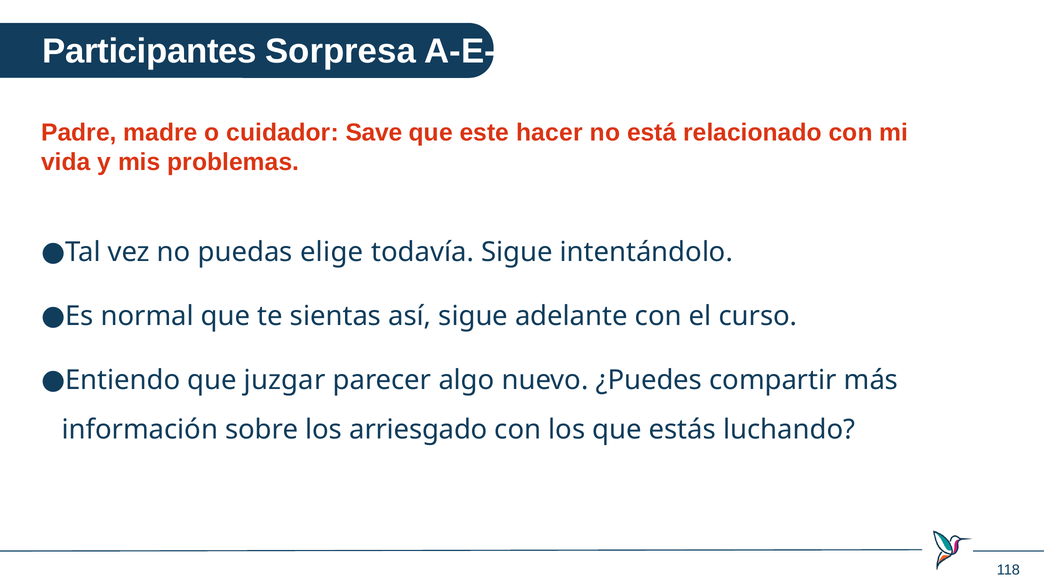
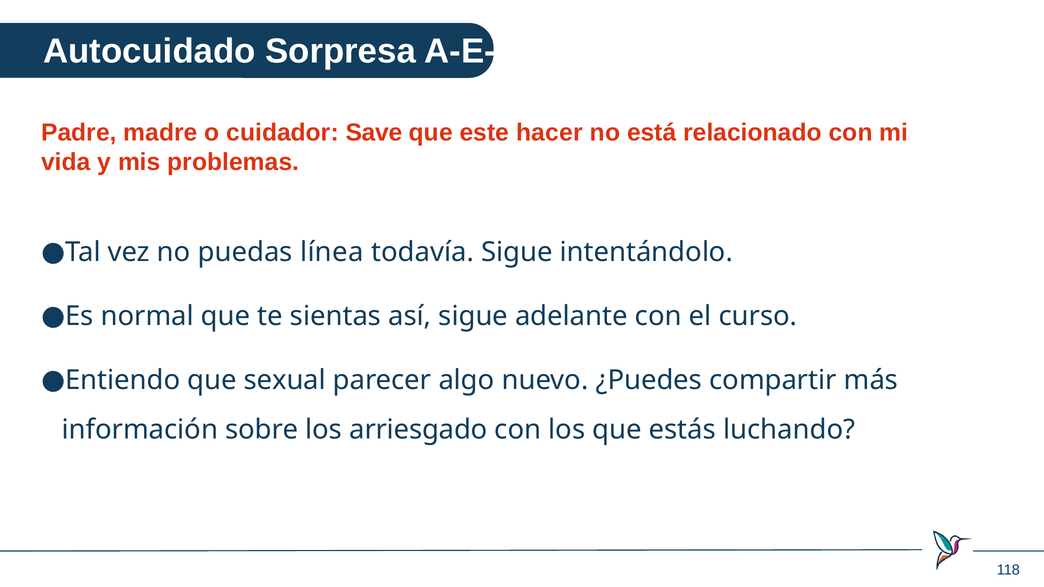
Participantes: Participantes -> Autocuidado (149, 51)
elige: elige -> línea (332, 252)
juzgar: juzgar -> sexual (285, 380)
